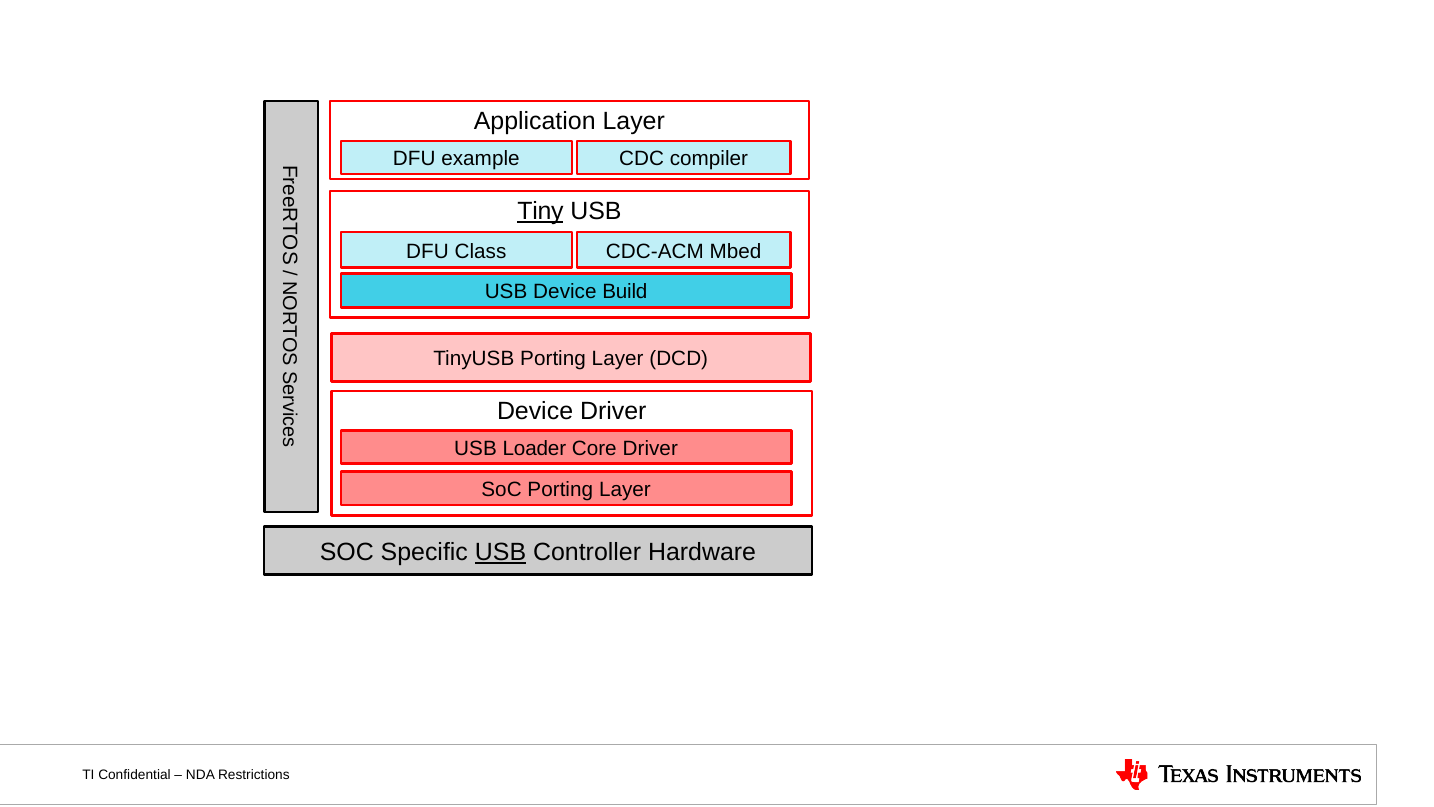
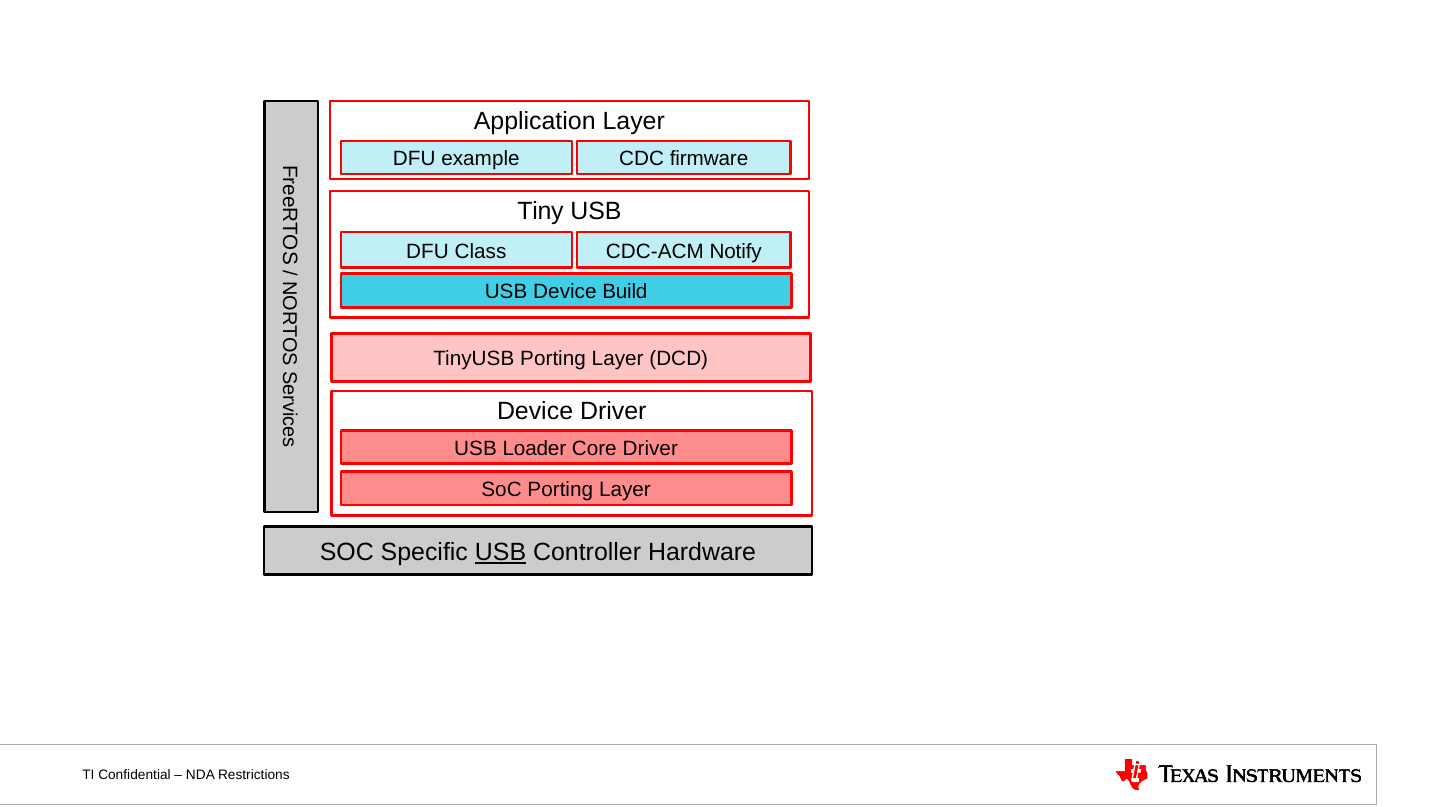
compiler: compiler -> firmware (709, 159)
Tiny underline: present -> none (540, 211)
Mbed: Mbed -> Notify (736, 251)
